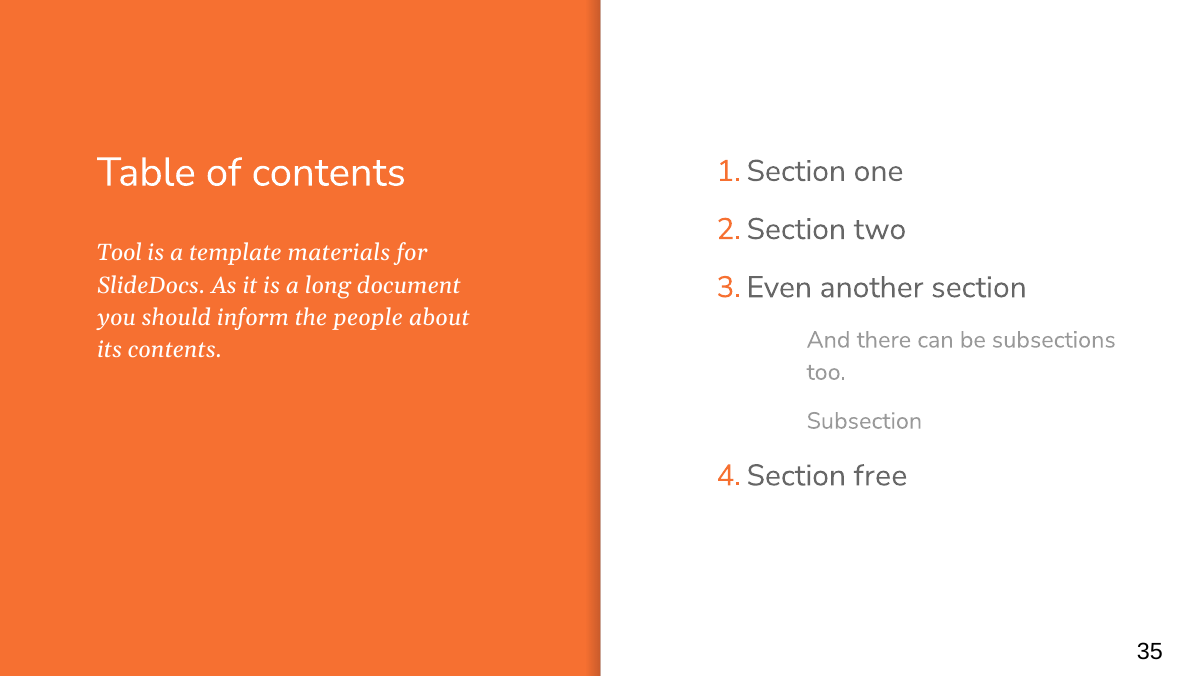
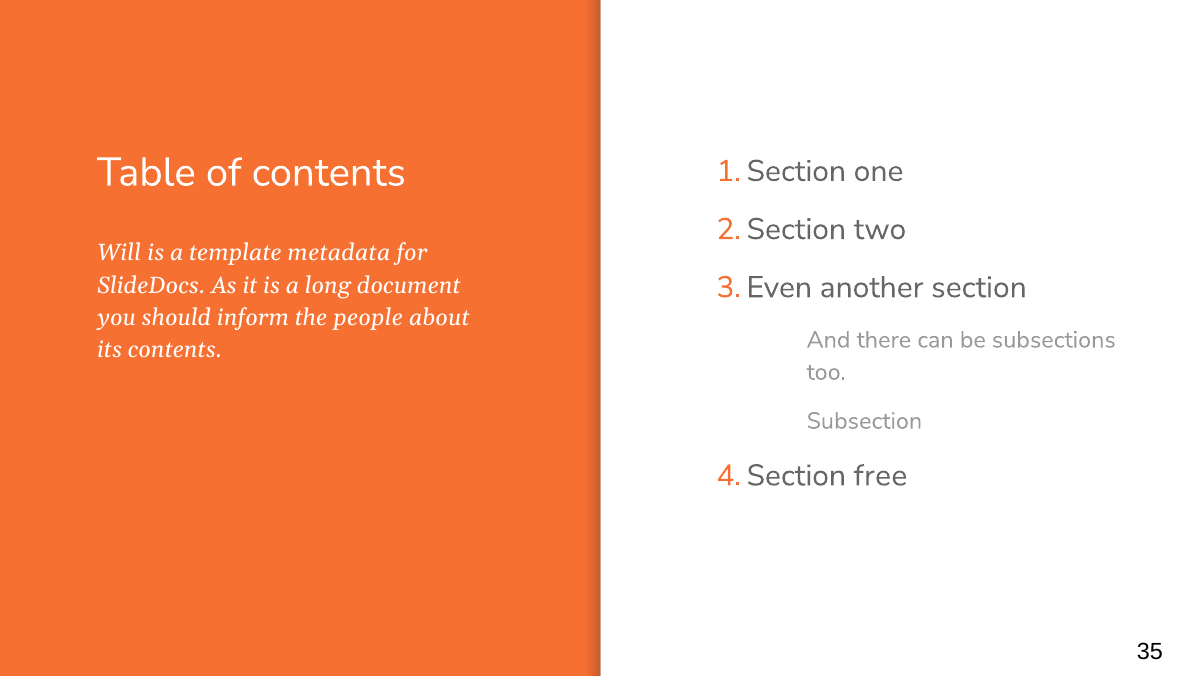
Tool: Tool -> Will (119, 253)
materials: materials -> metadata (339, 253)
